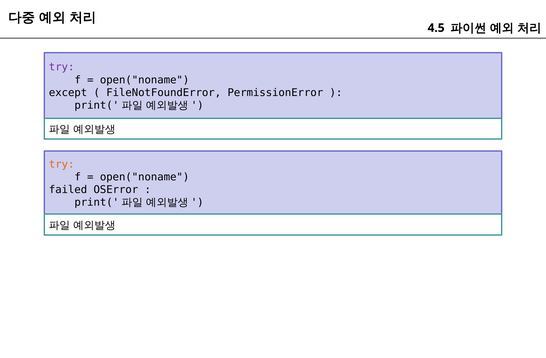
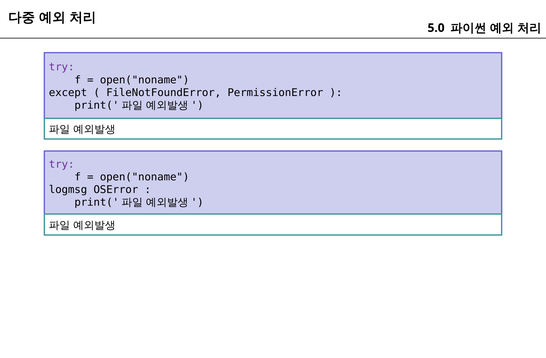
4.5: 4.5 -> 5.0 (436, 28)
try colour: orange -> purple (62, 165)
failed: failed -> logmsg (68, 190)
